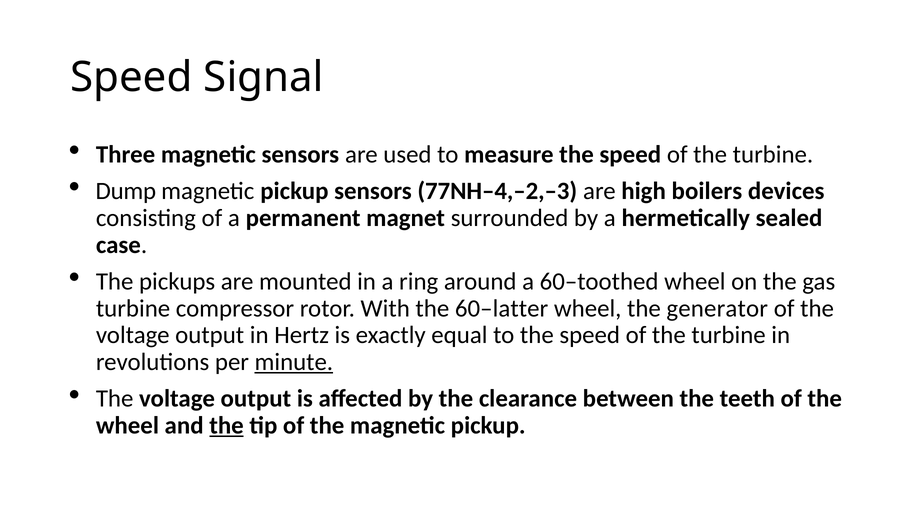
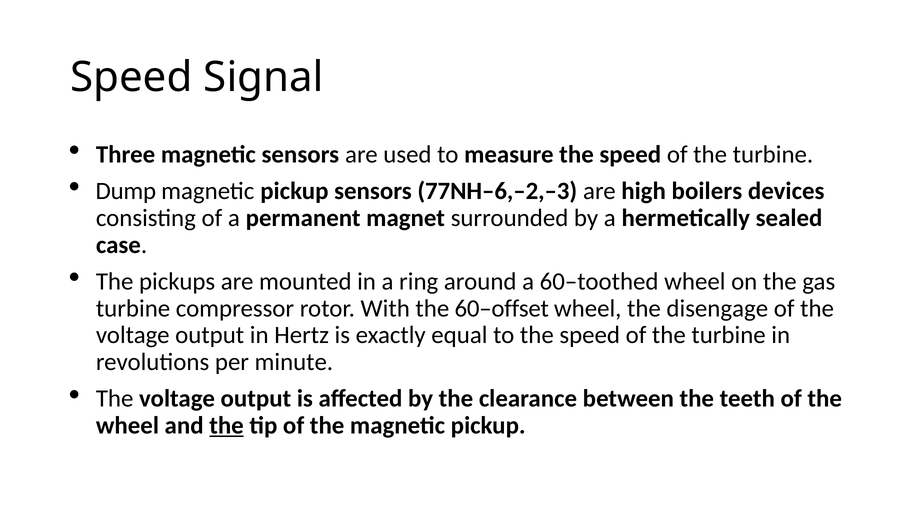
77NH–4,–2,–3: 77NH–4,–2,–3 -> 77NH–6,–2,–3 (497, 191)
60–latter: 60–latter -> 60–offset (502, 308)
generator: generator -> disengage (717, 308)
minute underline: present -> none (294, 362)
